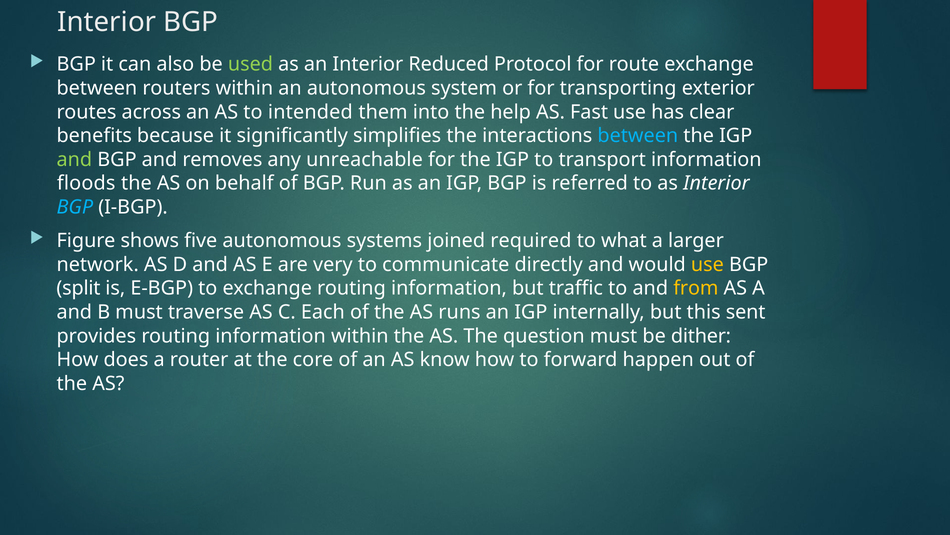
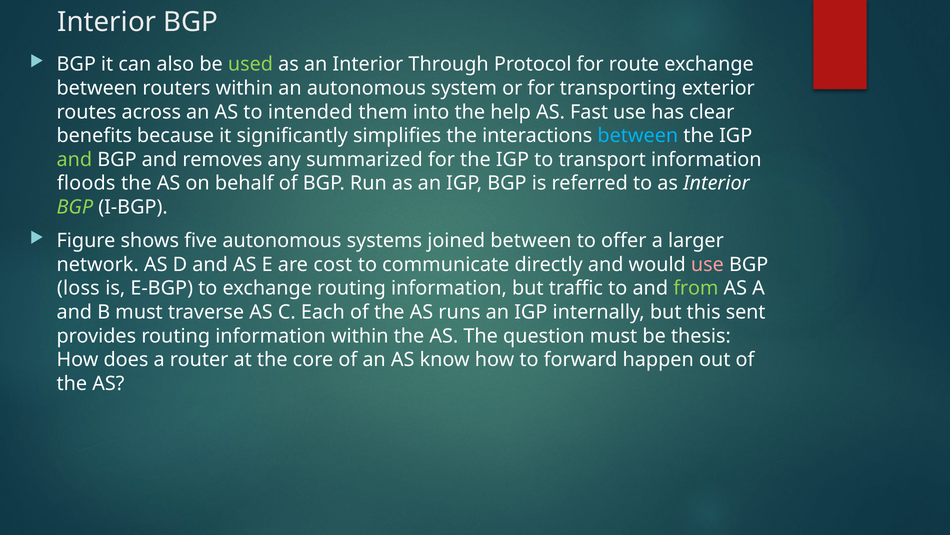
Reduced: Reduced -> Through (449, 64)
unreachable: unreachable -> summarized (364, 159)
BGP colour: light blue -> light green (75, 207)
joined required: required -> between (531, 241)
what: what -> offer (624, 241)
very: very -> cost (333, 264)
use colour: yellow -> pink (707, 264)
split: split -> loss (78, 288)
from colour: yellow -> light green (696, 288)
dither: dither -> thesis (701, 336)
